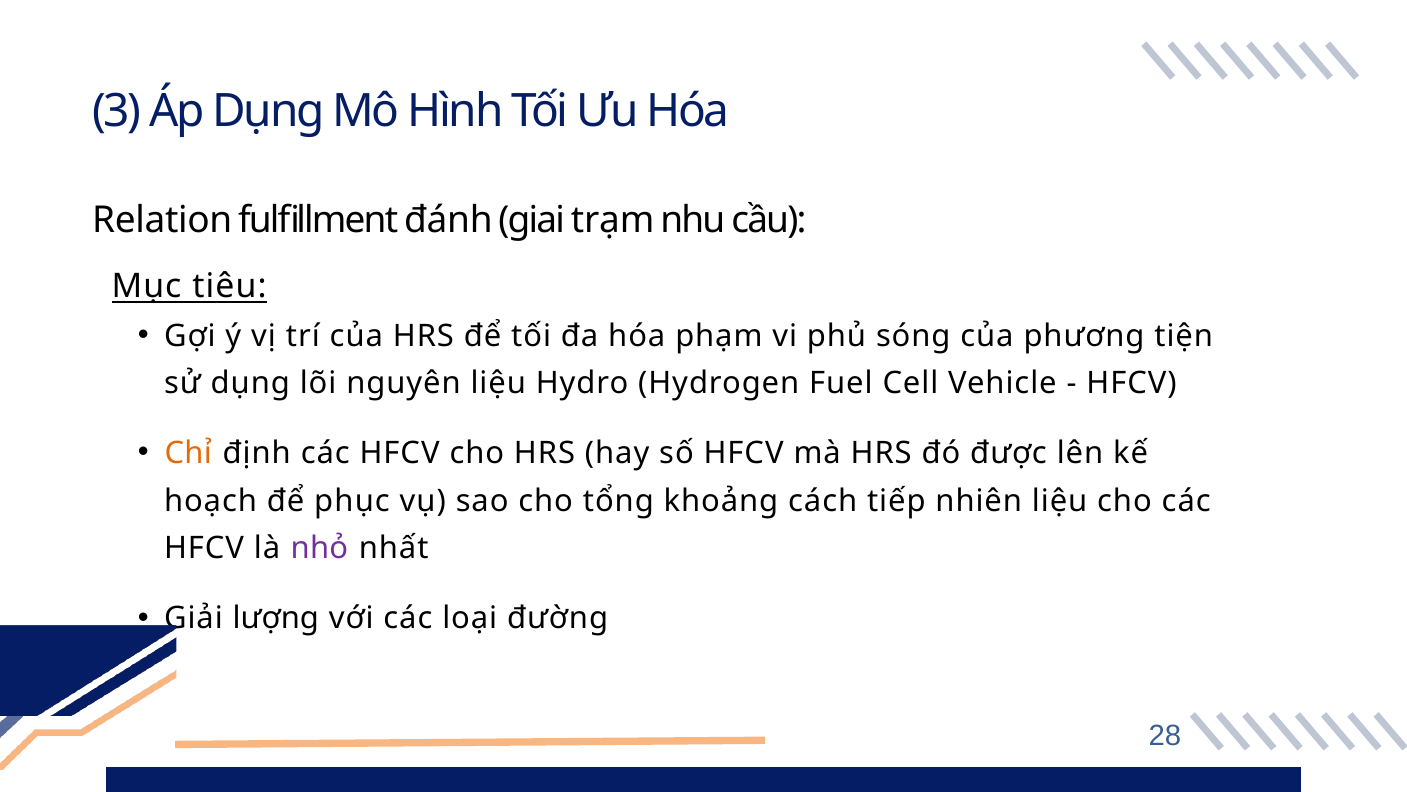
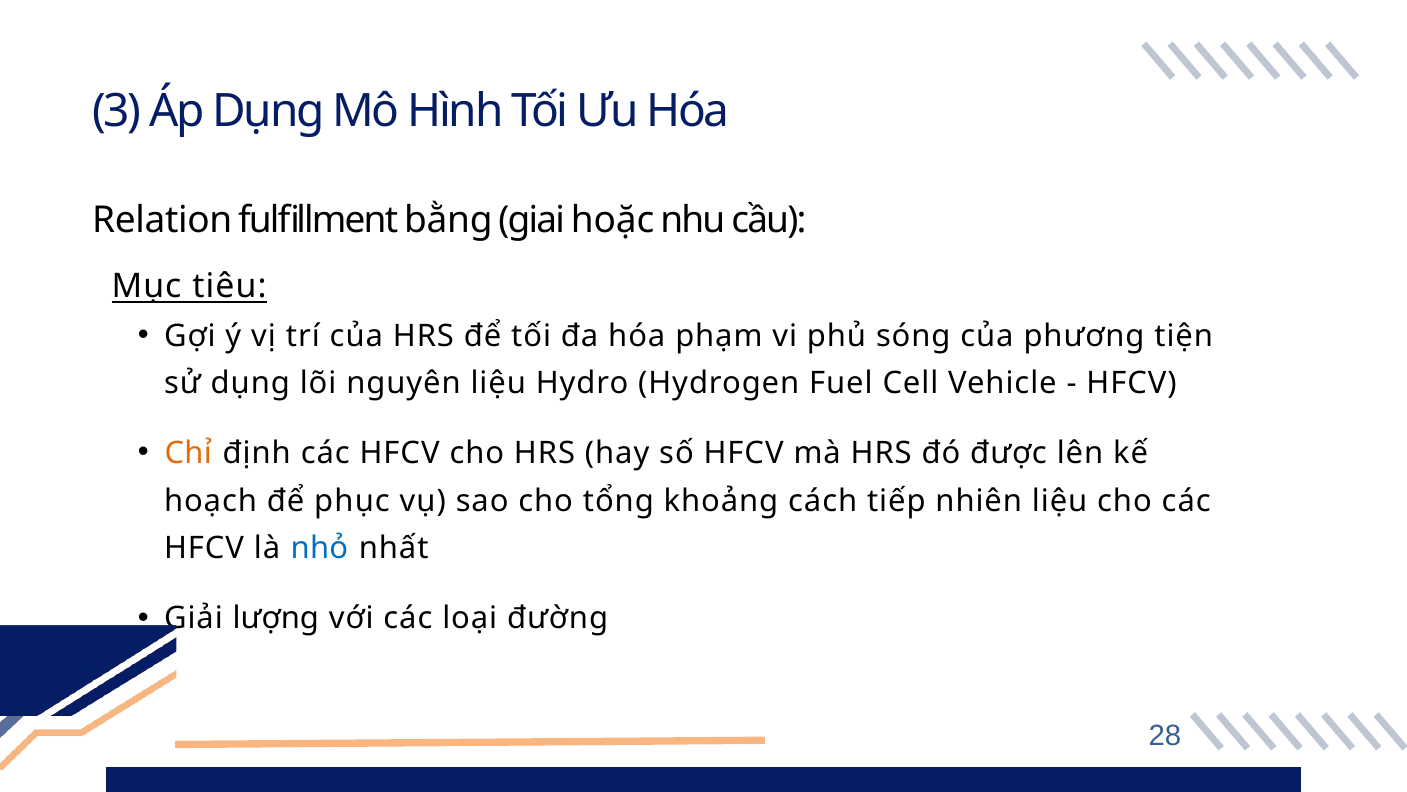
đánh: đánh -> bằng (448, 220)
trạm: trạm -> hoặc (613, 220)
nhỏ colour: purple -> blue (319, 548)
